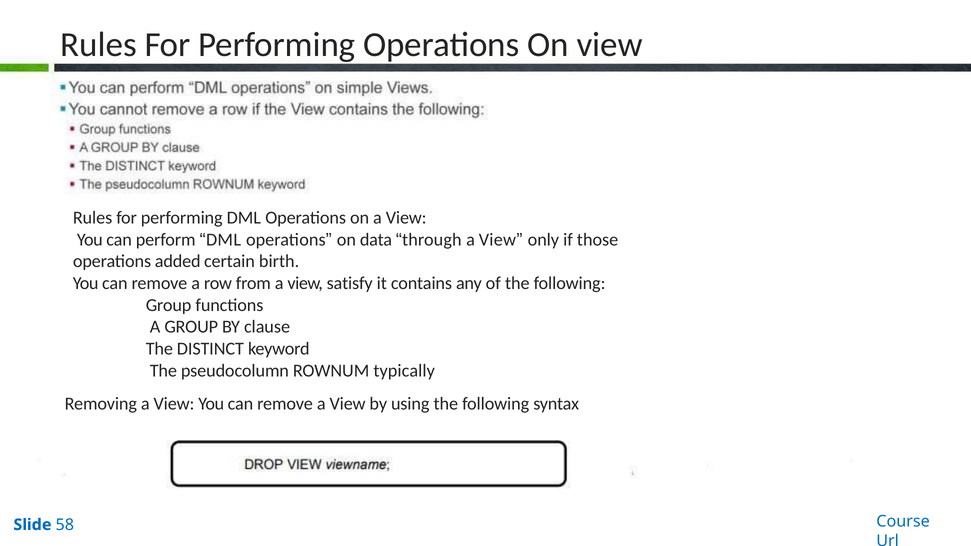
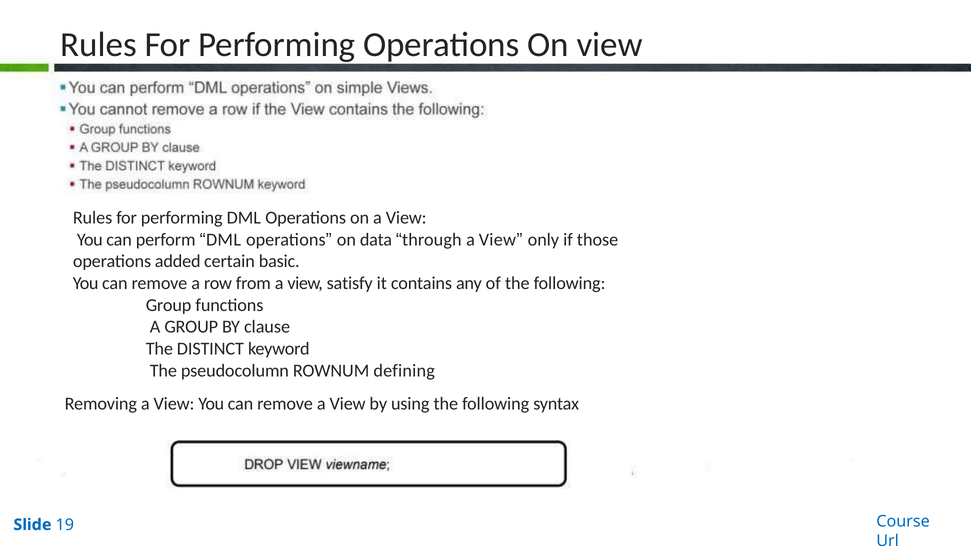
birth: birth -> basic (279, 262)
typically: typically -> defining (404, 371)
58: 58 -> 19 (65, 525)
